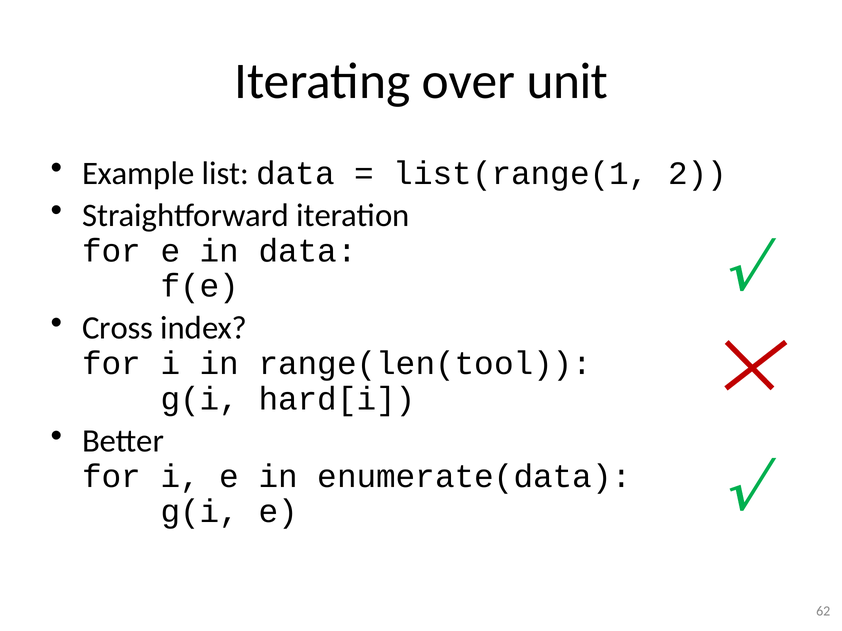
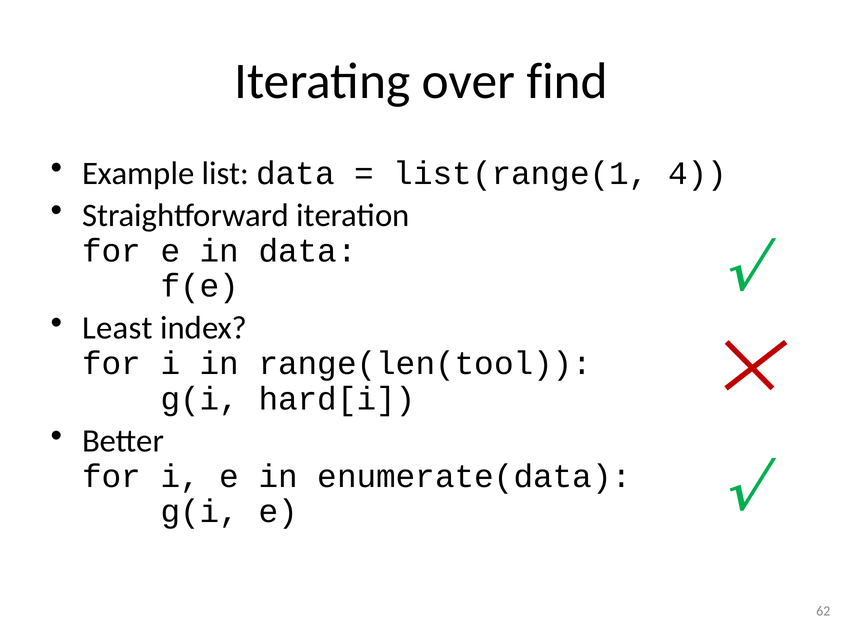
unit: unit -> find (567, 82)
2: 2 -> 4 (698, 174)
Cross: Cross -> Least (117, 328)
